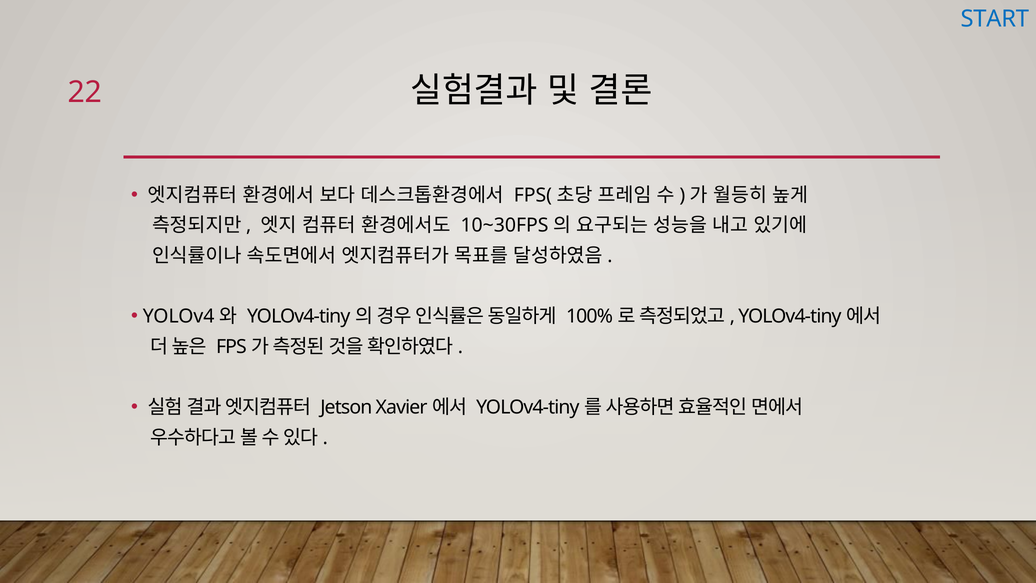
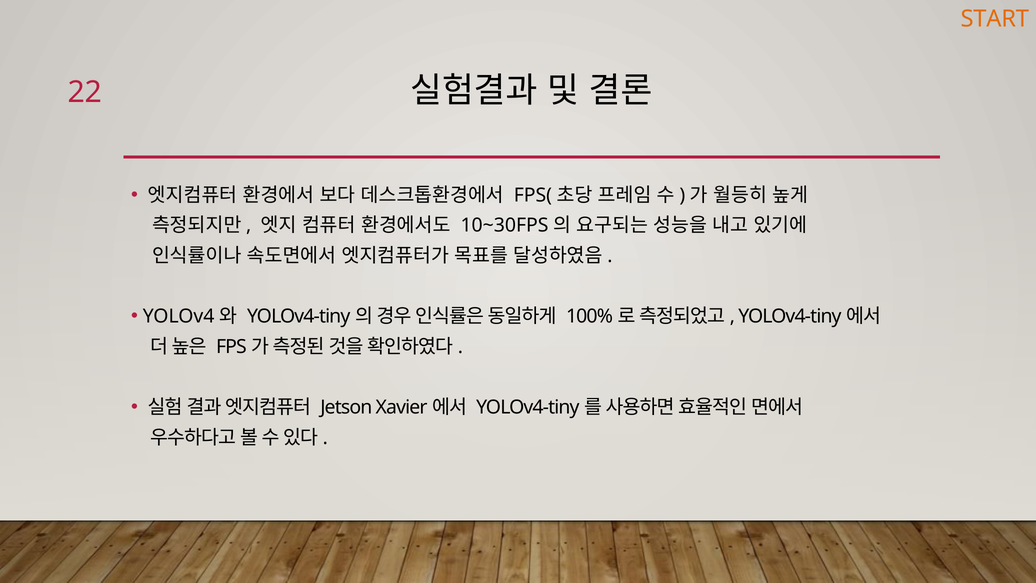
START colour: blue -> orange (995, 19)
